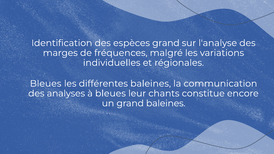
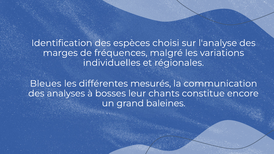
espèces grand: grand -> choisi (166, 43)
différentes baleines: baleines -> mesurés (151, 84)
à bleues: bleues -> bosses (111, 94)
